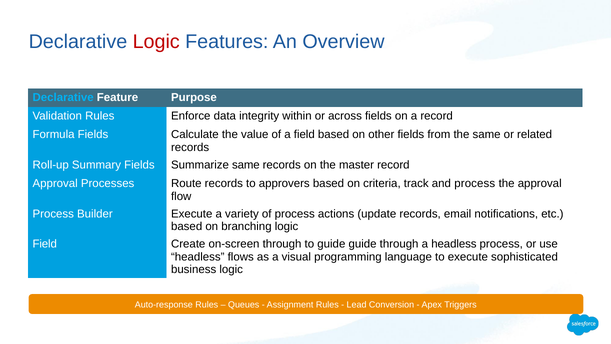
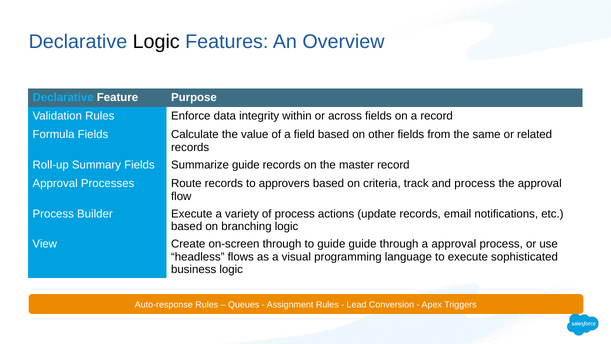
Logic colour: red -> black (156, 42)
Summarize same: same -> guide (246, 165)
Field: Field -> View (45, 244)
a headless: headless -> approval (454, 244)
